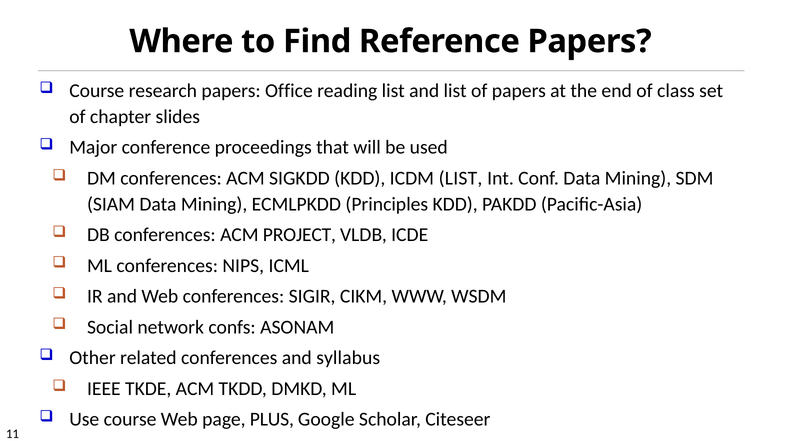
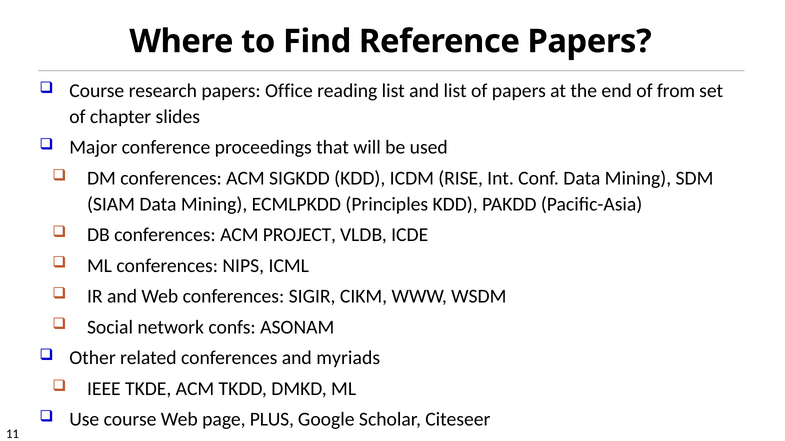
class: class -> from (676, 91)
ICDM LIST: LIST -> RISE (461, 178)
syllabus: syllabus -> myriads (348, 358)
